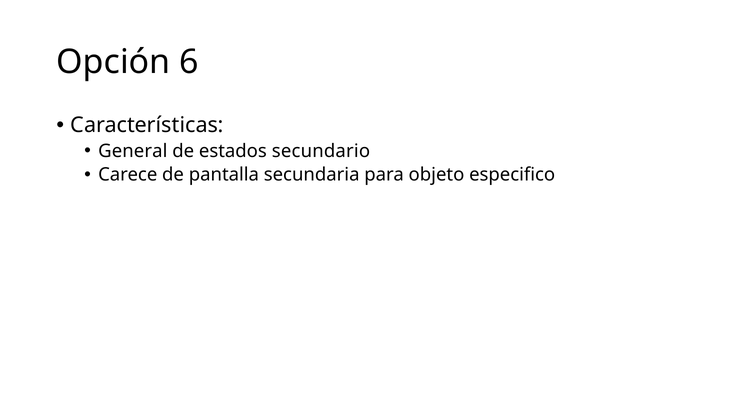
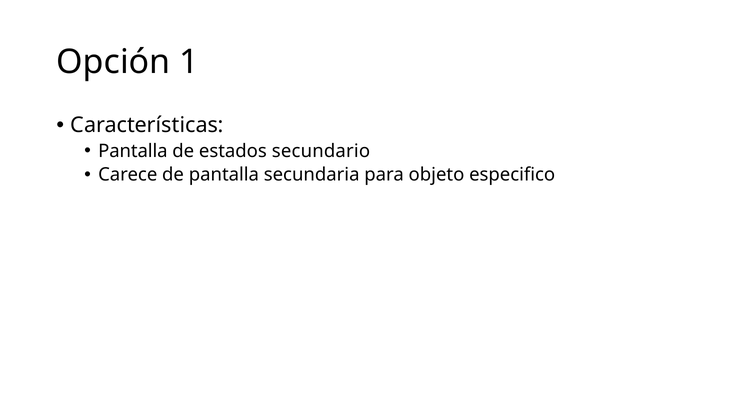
6: 6 -> 1 (189, 62)
General: General -> Pantalla (133, 151)
